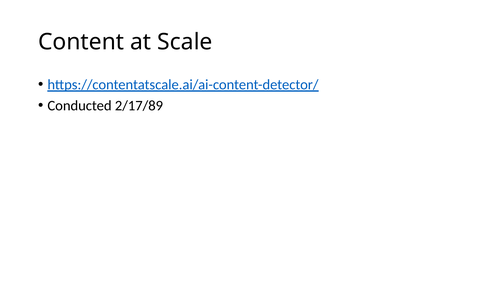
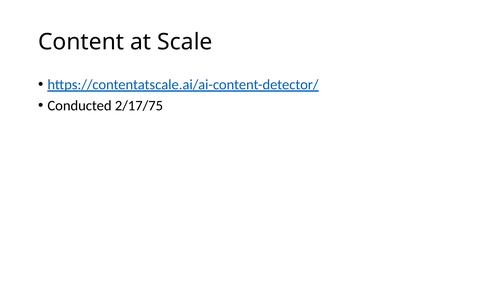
2/17/89: 2/17/89 -> 2/17/75 (139, 106)
